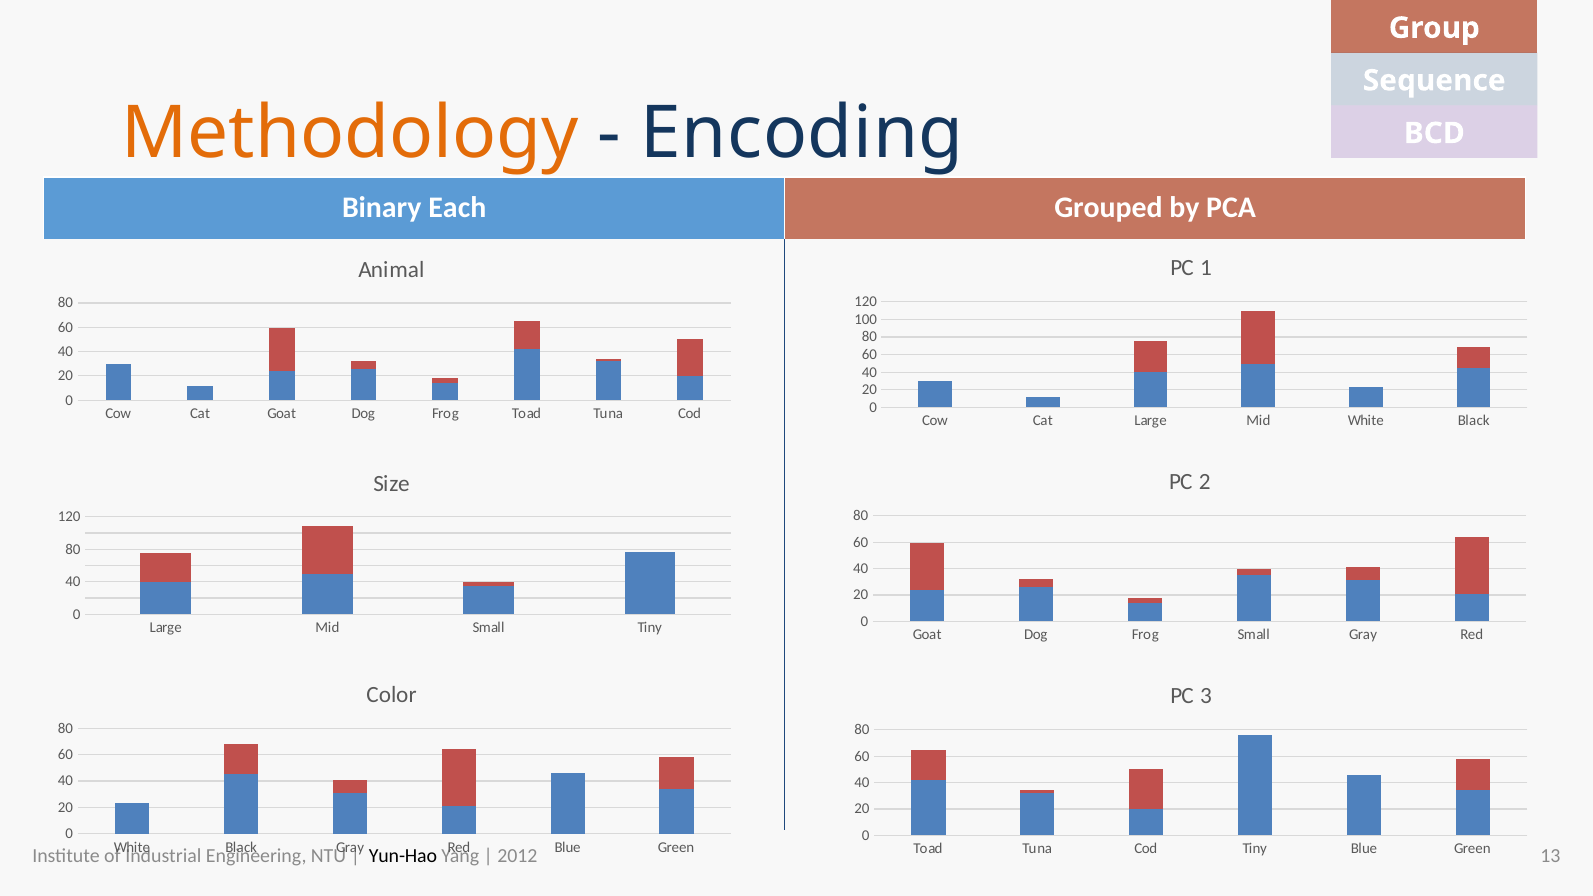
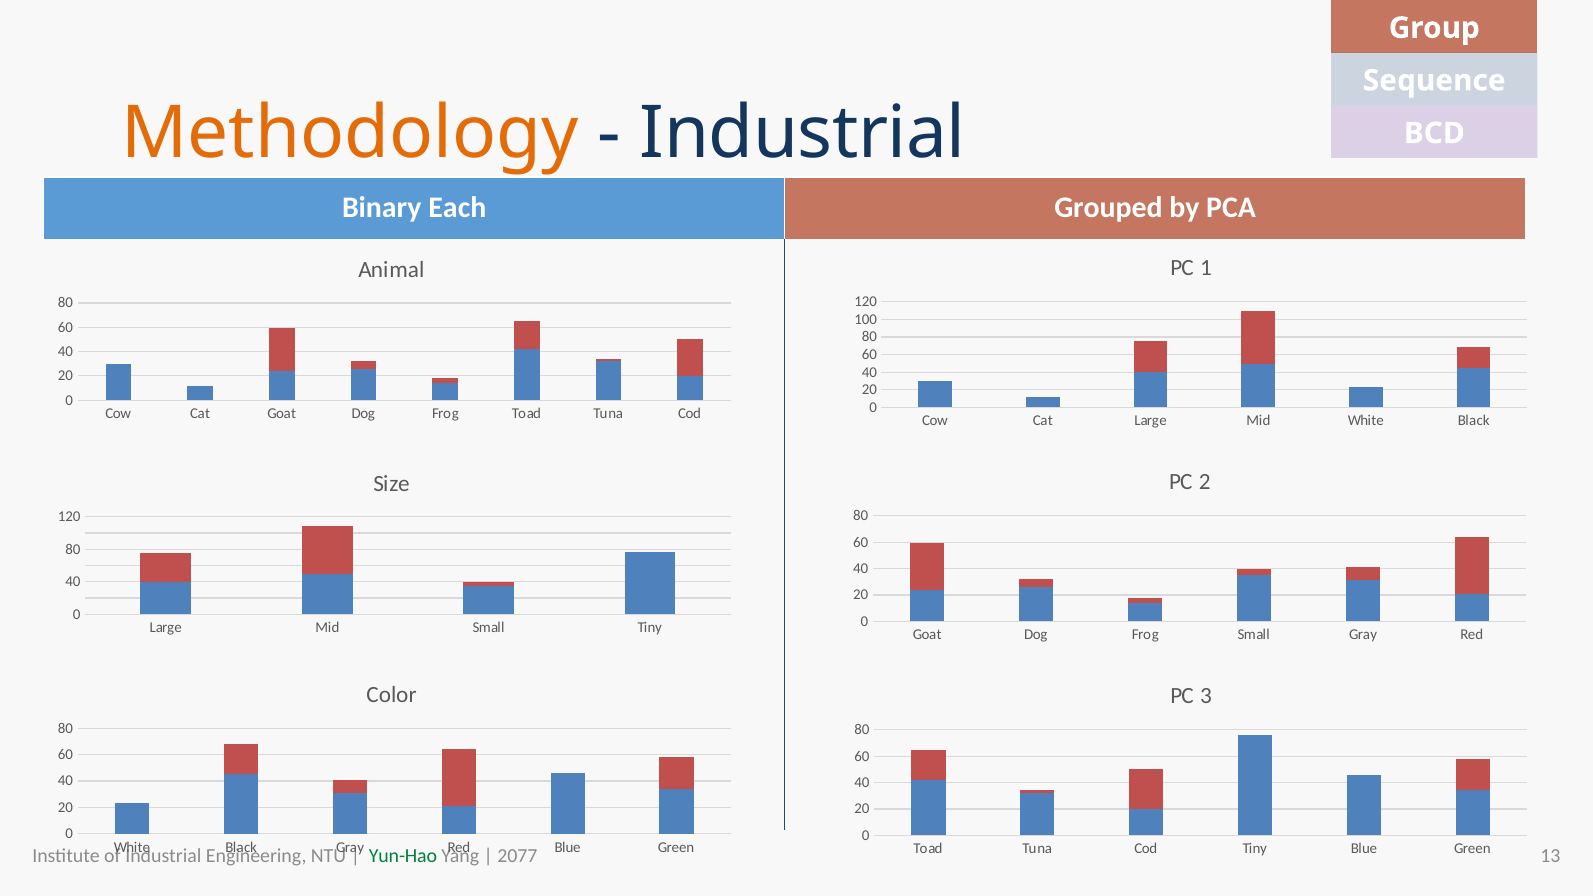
Encoding: Encoding -> Industrial (803, 134)
Yun-Hao colour: black -> green (403, 856)
2012: 2012 -> 2077 (517, 856)
